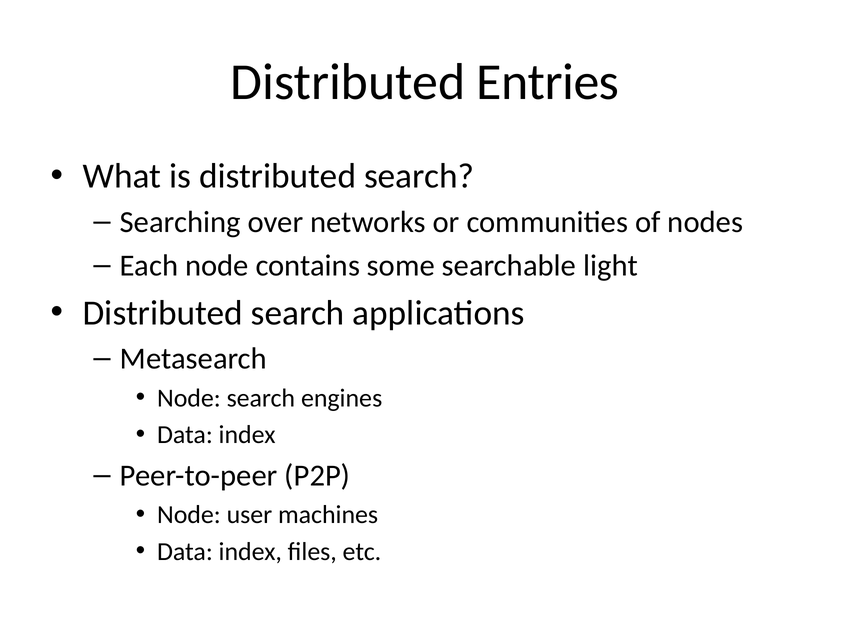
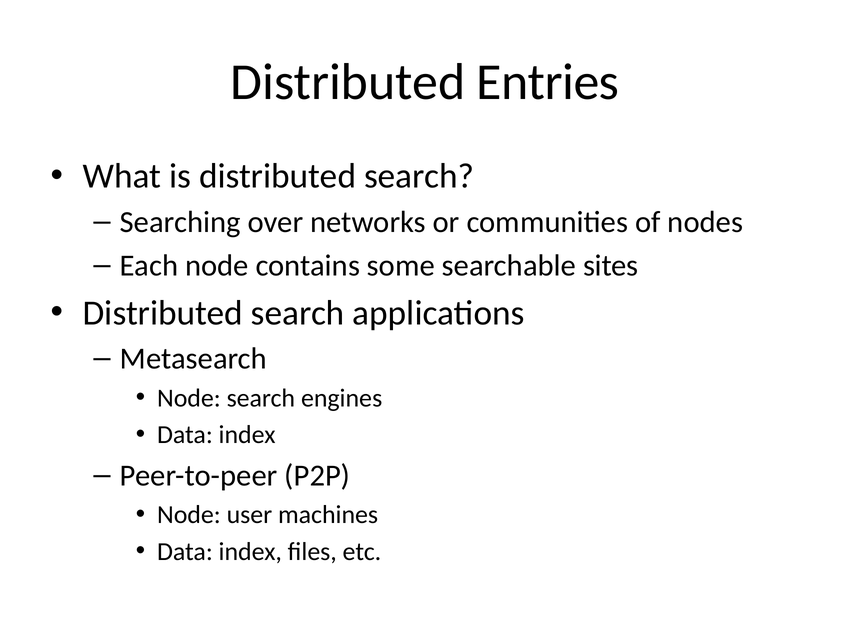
light: light -> sites (611, 266)
